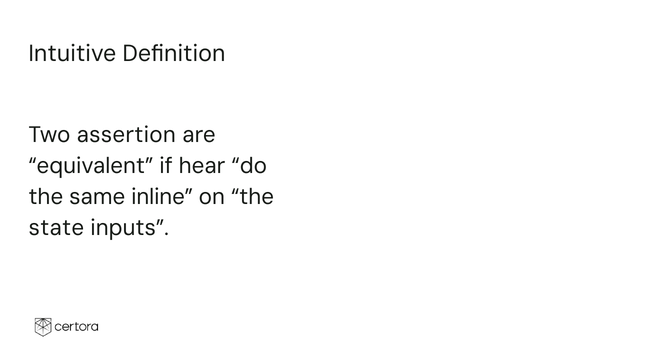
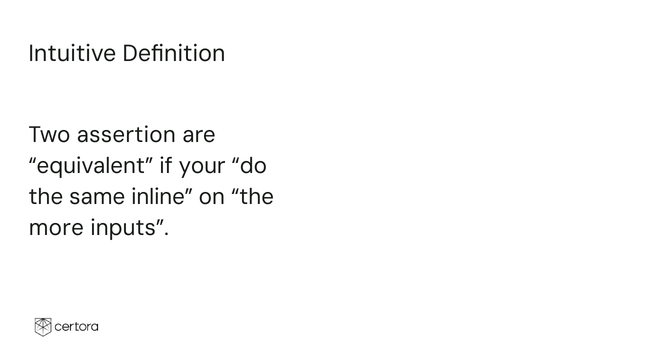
hear: hear -> your (202, 166)
state: state -> more (56, 228)
